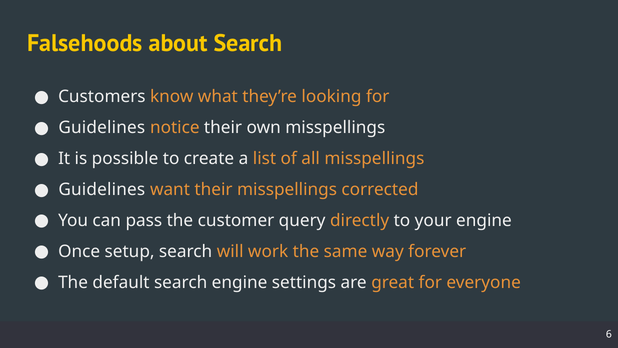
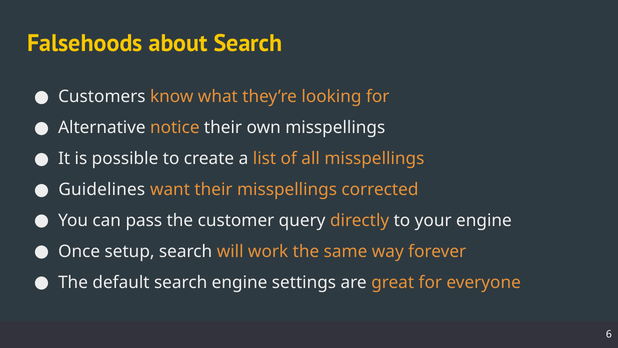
Guidelines: Guidelines -> Alternative (102, 128)
